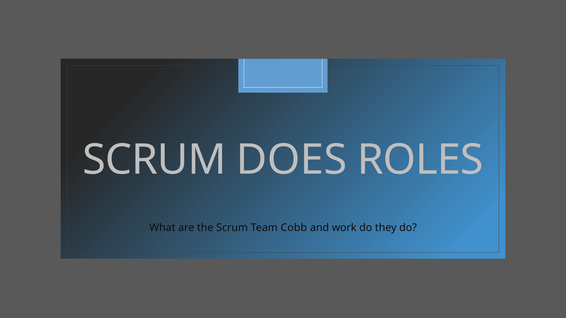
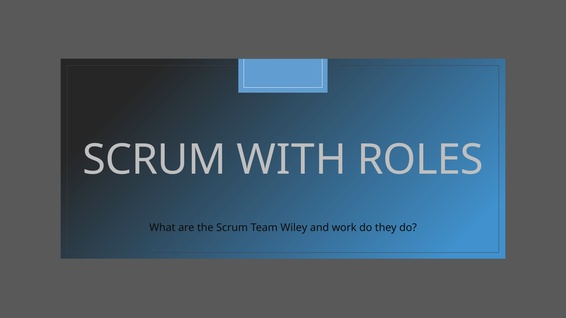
DOES: DOES -> WITH (291, 160)
Cobb: Cobb -> Wiley (294, 228)
